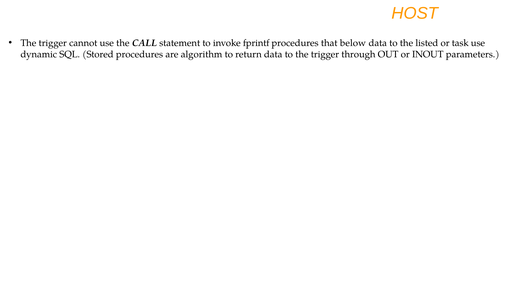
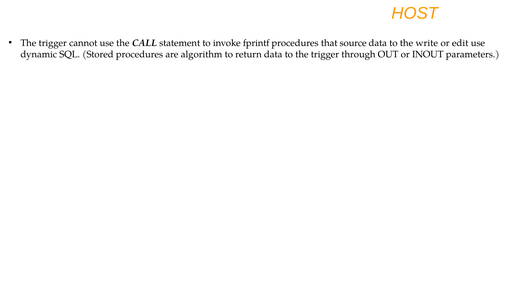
below: below -> source (353, 43)
listed: listed -> write (427, 43)
task: task -> edit (460, 43)
